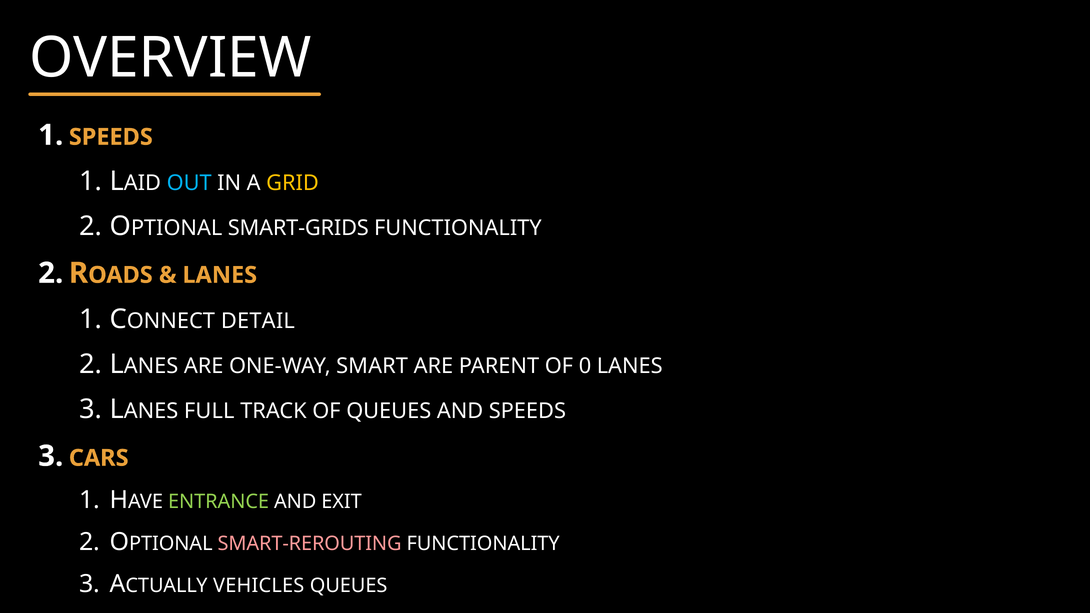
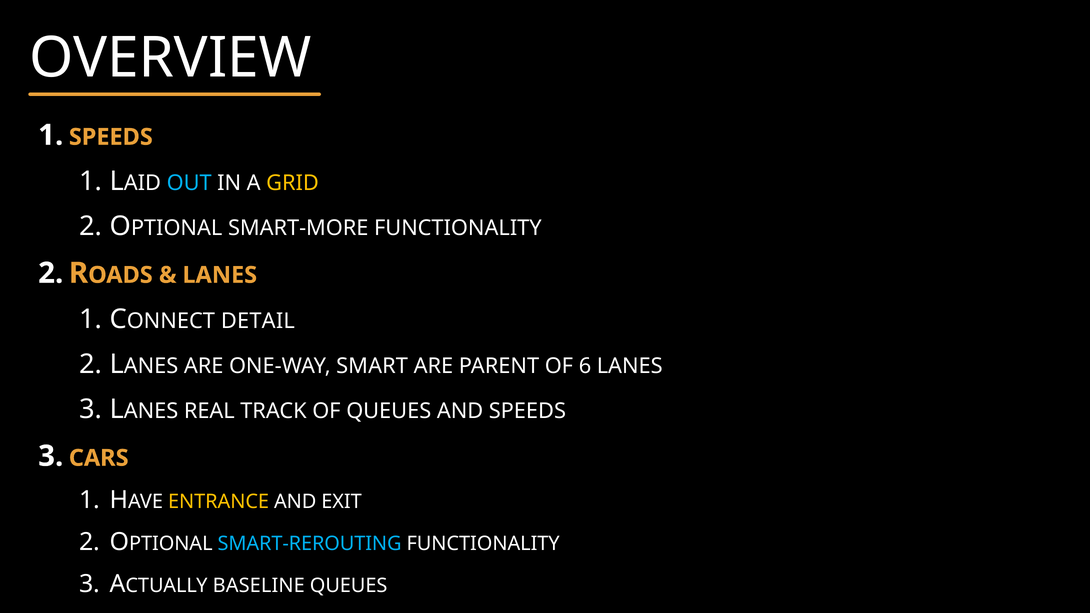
SMART-GRIDS: SMART-GRIDS -> SMART-MORE (298, 228)
0: 0 -> 6 (585, 366)
FULL: FULL -> REAL (209, 411)
ENTRANCE colour: light green -> yellow (219, 502)
SMART-REROUTING colour: pink -> light blue (310, 544)
VEHICLES: VEHICLES -> BASELINE (259, 586)
